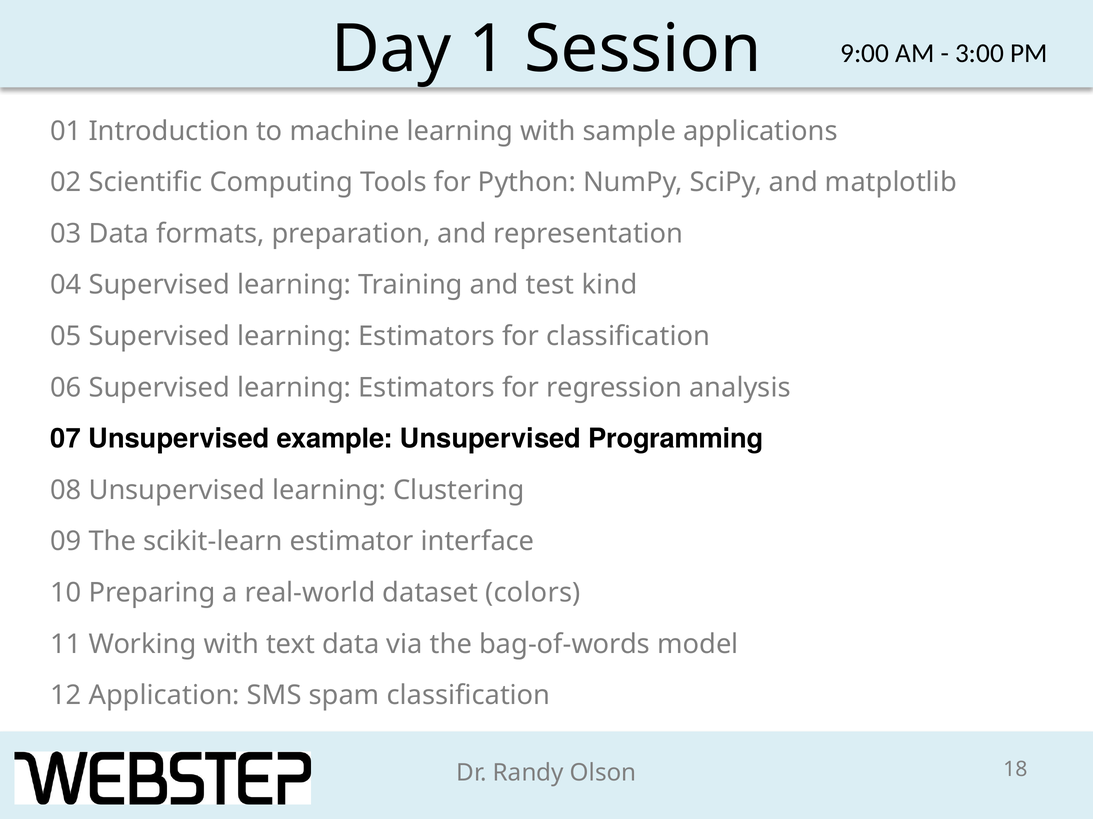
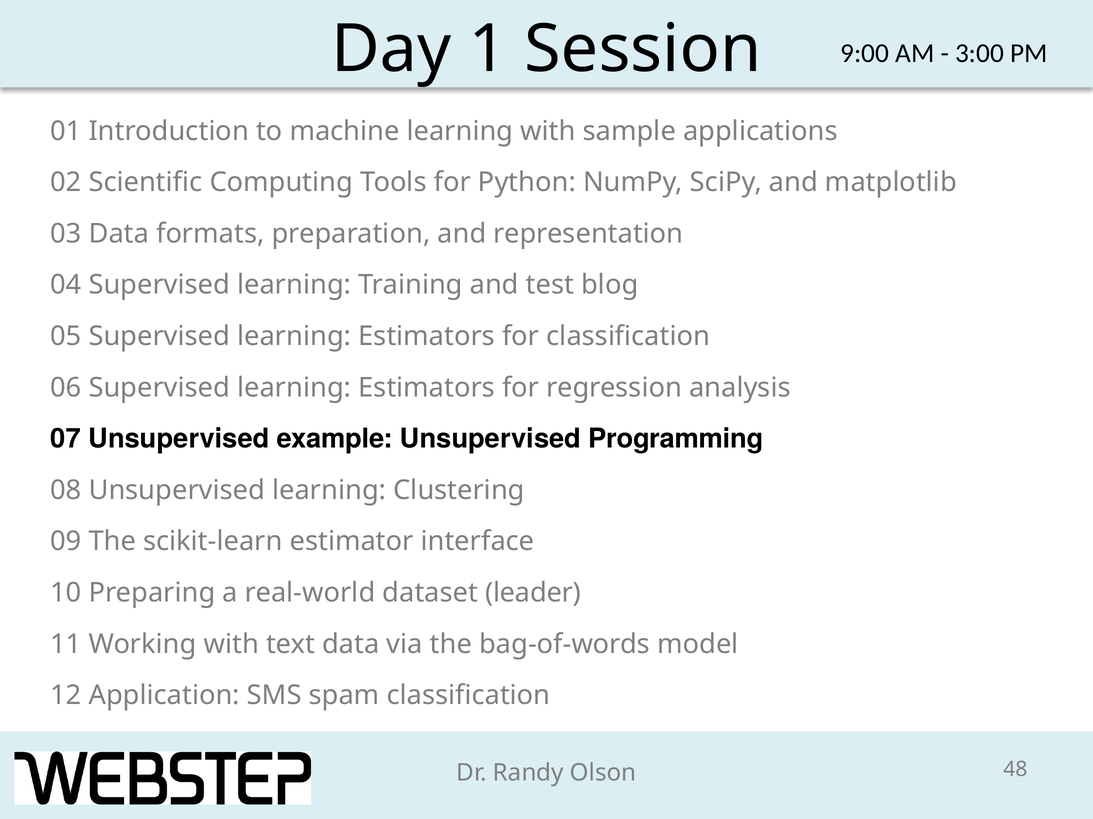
kind: kind -> blog (610, 285)
colors: colors -> leader (533, 593)
18: 18 -> 48 (1015, 770)
